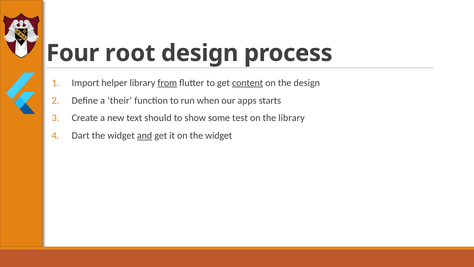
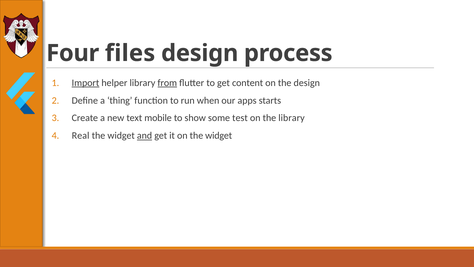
root: root -> files (130, 53)
Import underline: none -> present (85, 83)
content underline: present -> none (248, 83)
their: their -> thing (120, 100)
should: should -> mobile (158, 118)
Dart: Dart -> Real (81, 135)
